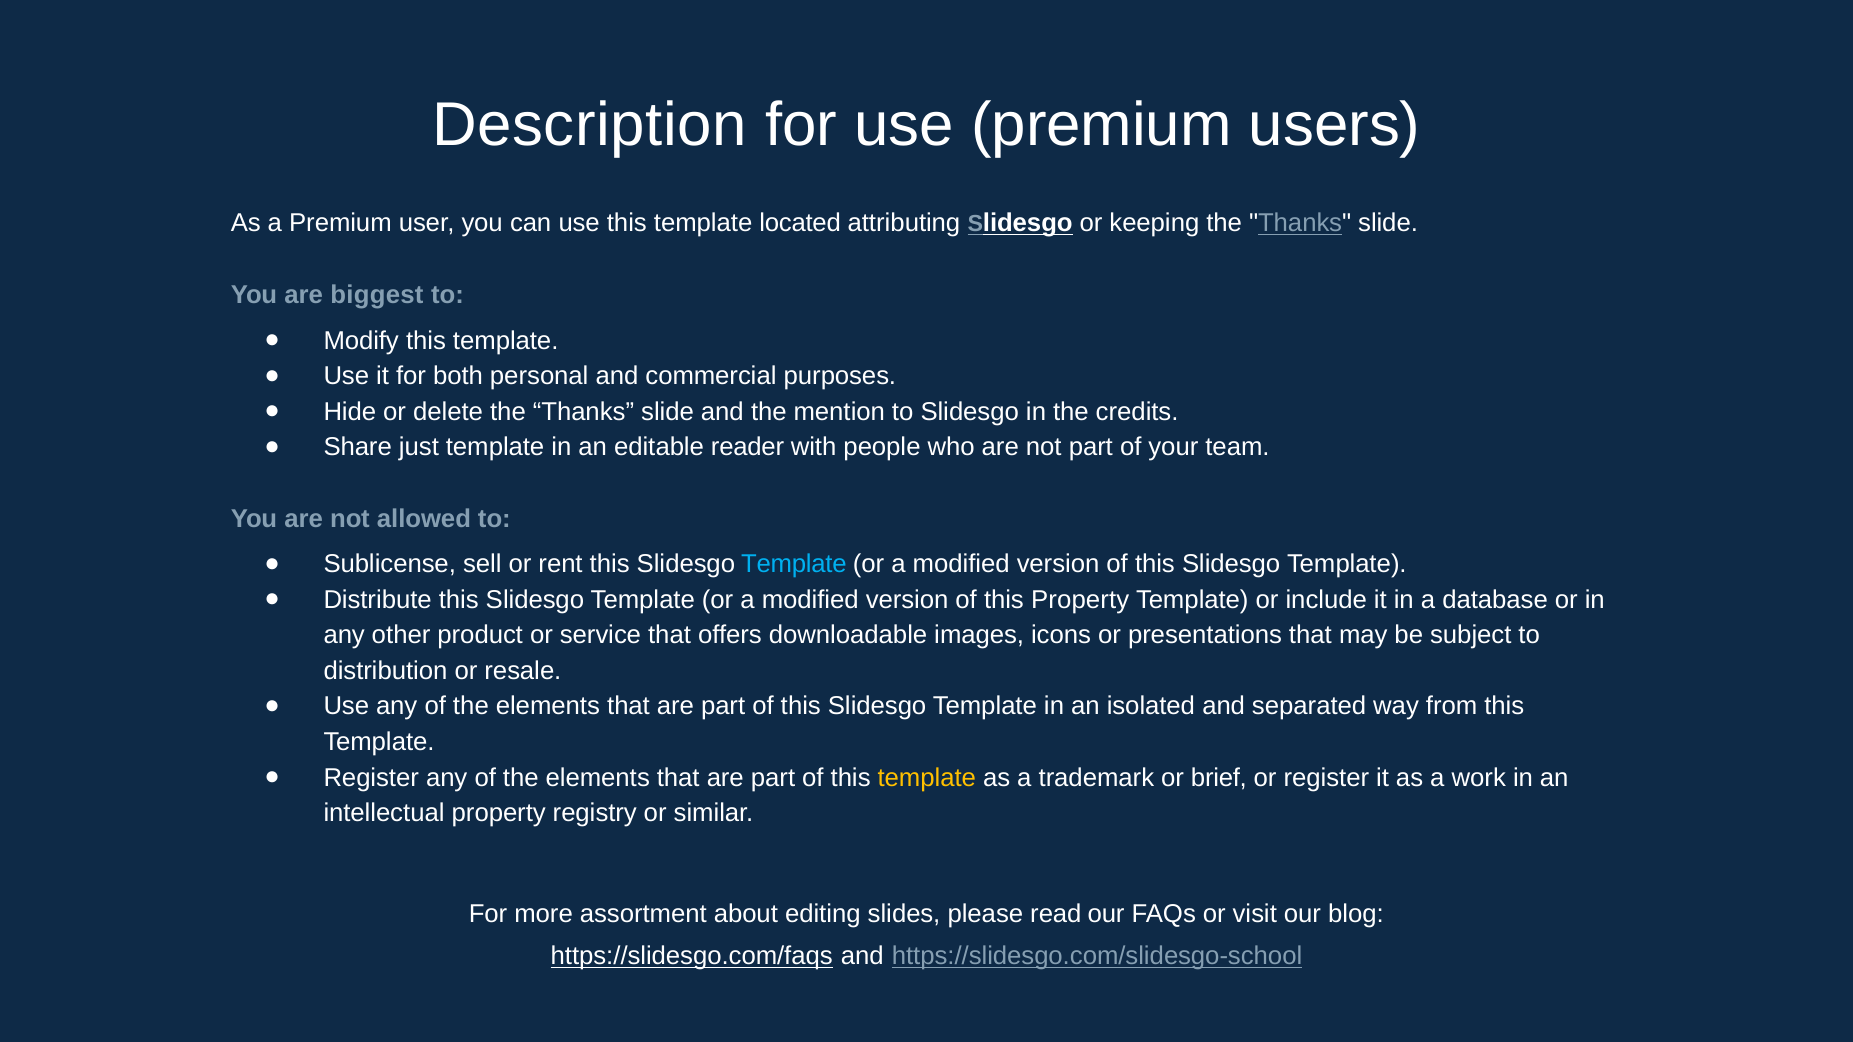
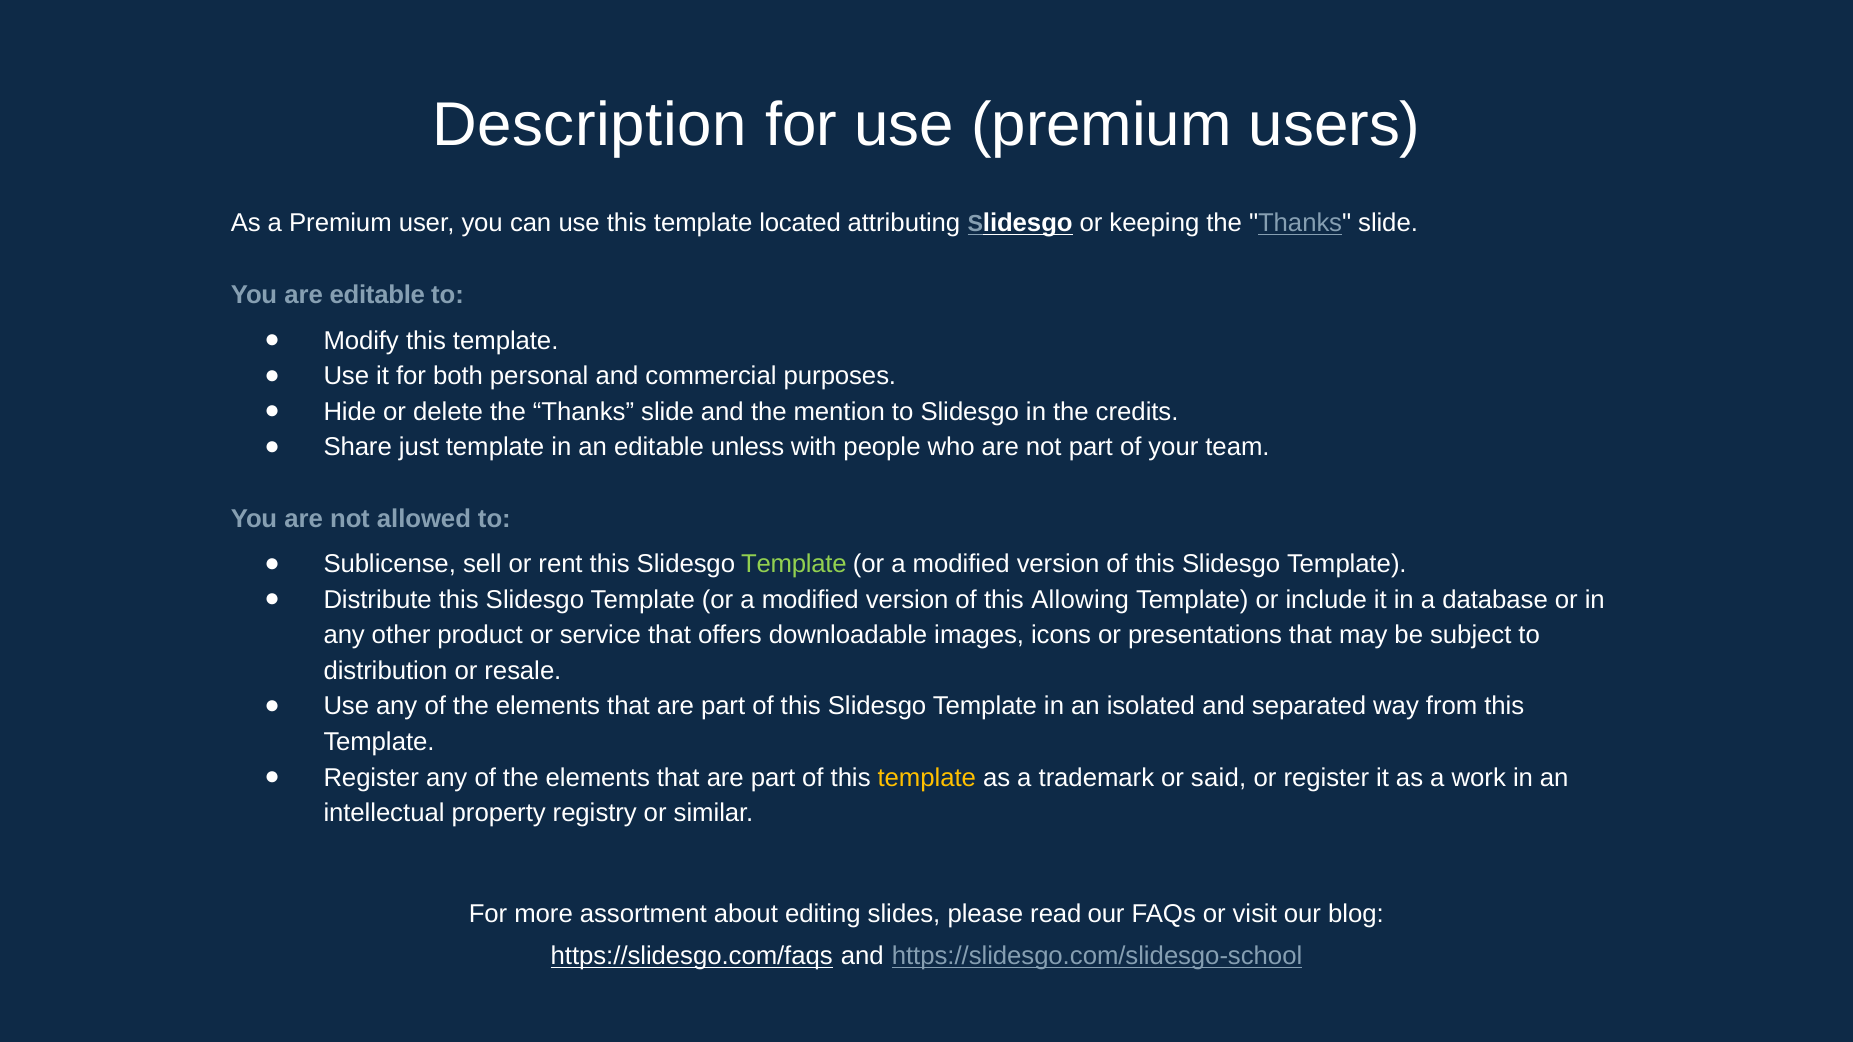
are biggest: biggest -> editable (377, 295)
reader: reader -> unless (748, 447)
Template colour: light blue -> light green (794, 565)
this Property: Property -> Allowing (1080, 600)
brief: brief -> said (1219, 778)
